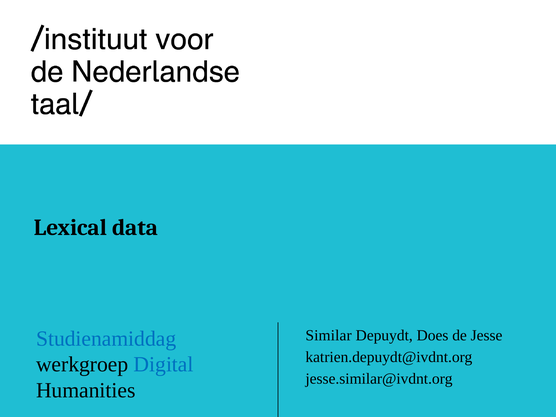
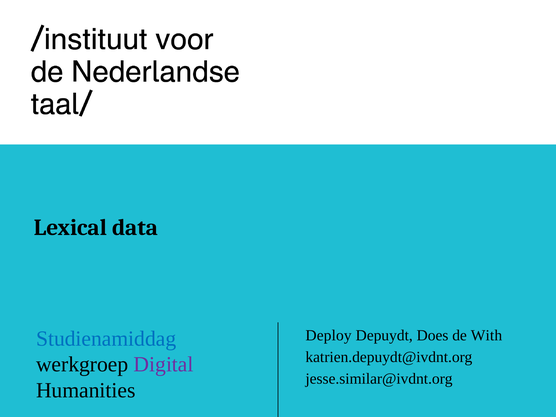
Similar: Similar -> Deploy (329, 335)
Jesse: Jesse -> With (486, 335)
Digital colour: blue -> purple (164, 365)
